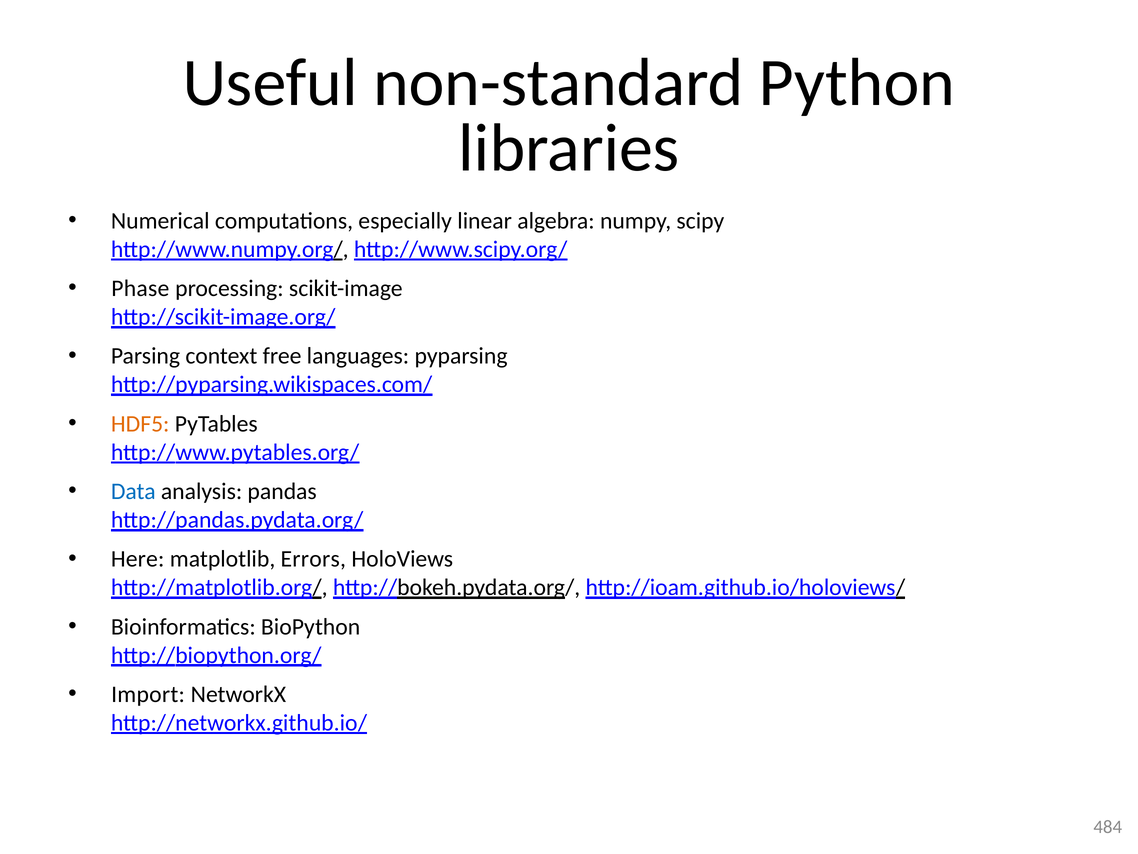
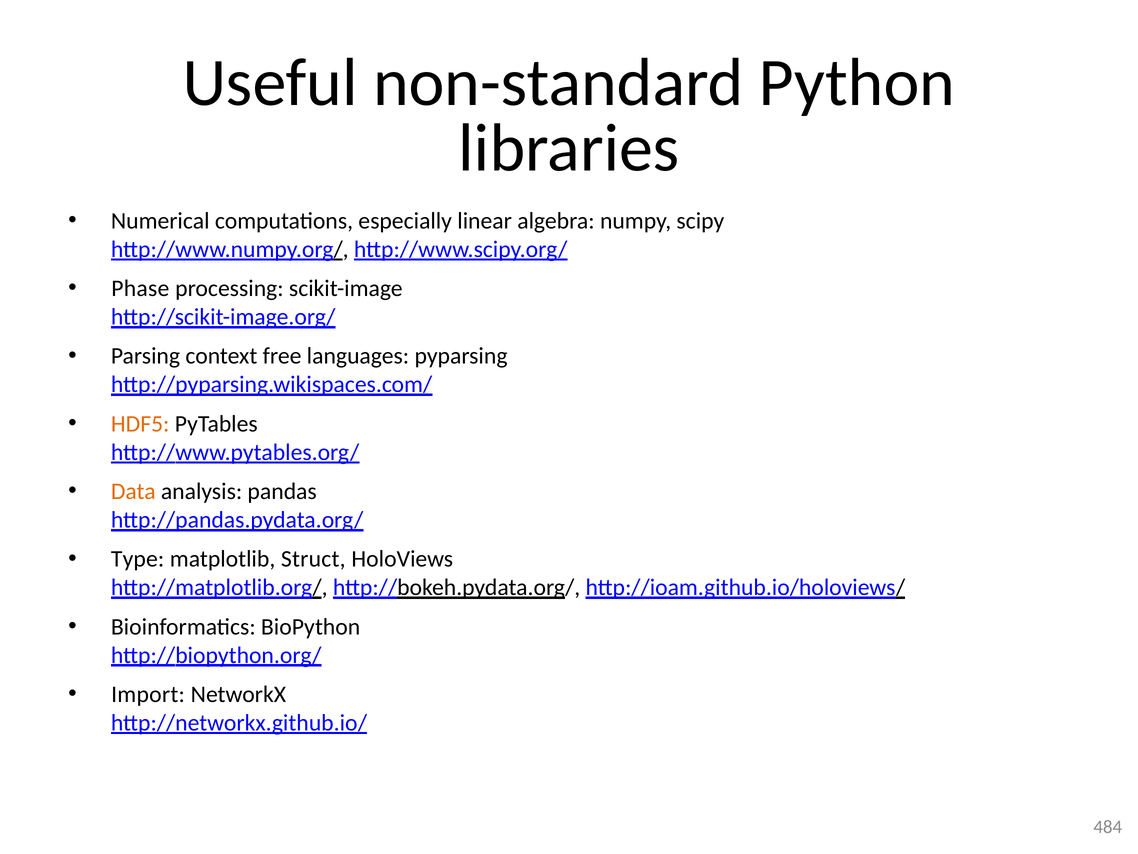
Data colour: blue -> orange (133, 491)
Here: Here -> Type (138, 559)
Errors: Errors -> Struct (313, 559)
